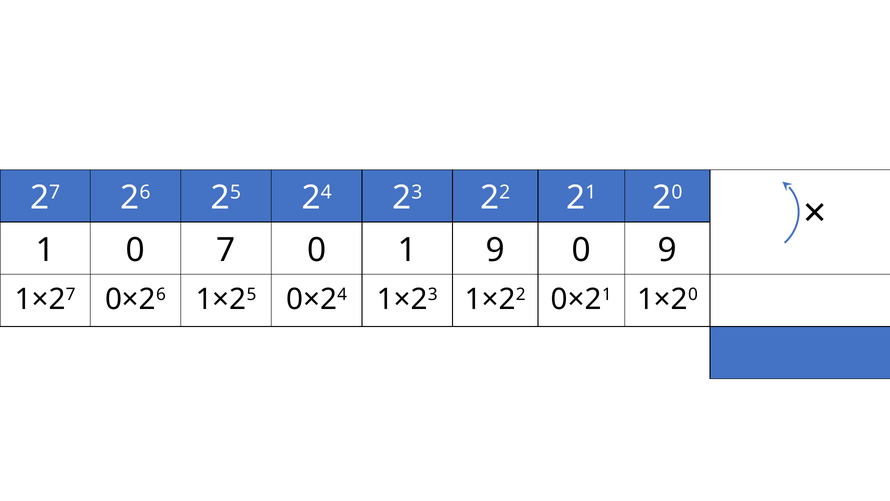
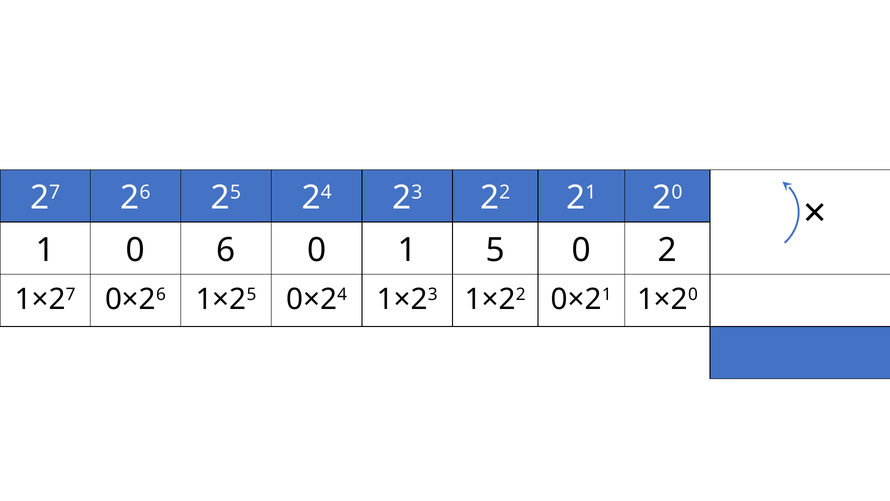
7: 7 -> 6 (226, 250)
1 9: 9 -> 5 (495, 250)
0 9: 9 -> 2 (667, 250)
